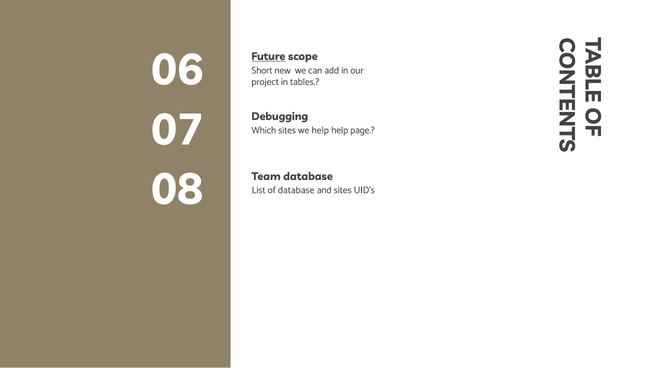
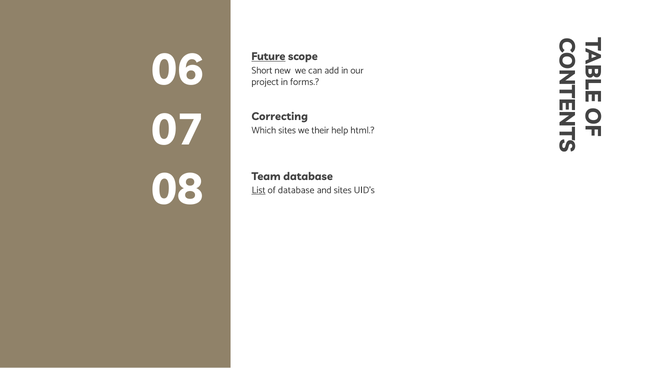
tables: tables -> forms (305, 82)
Debugging: Debugging -> Correcting (280, 117)
we help: help -> their (320, 130)
page: page -> html (362, 130)
List underline: none -> present (259, 190)
